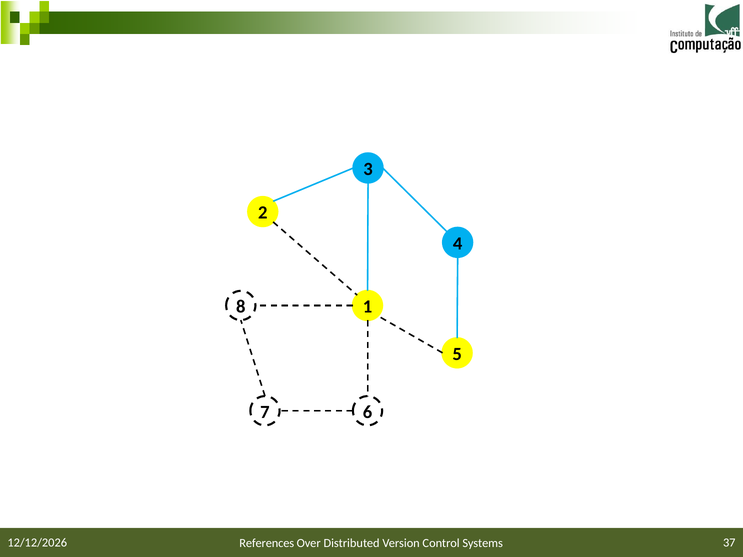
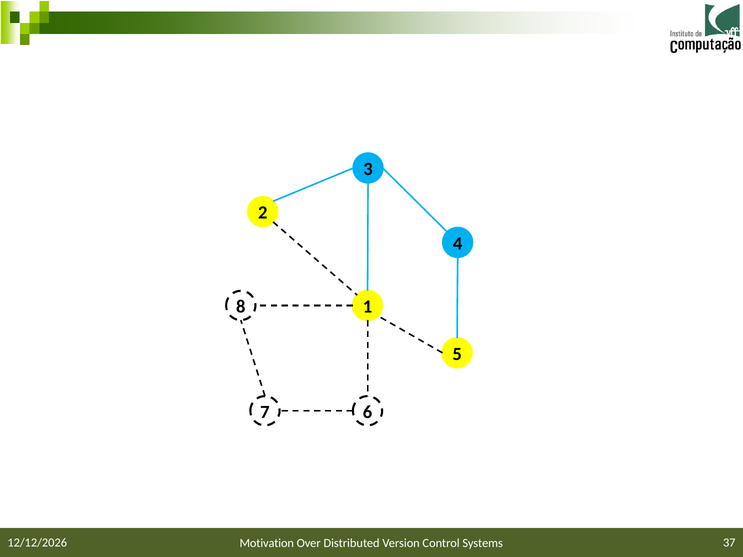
References: References -> Motivation (267, 543)
